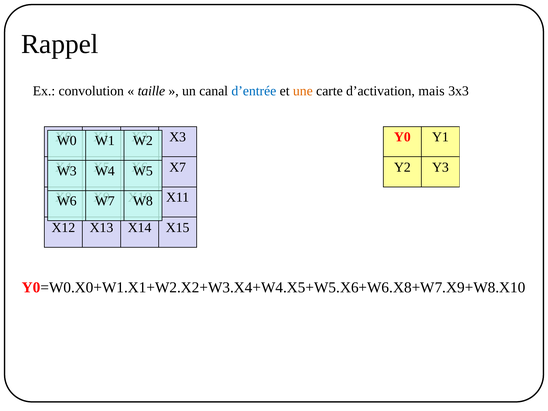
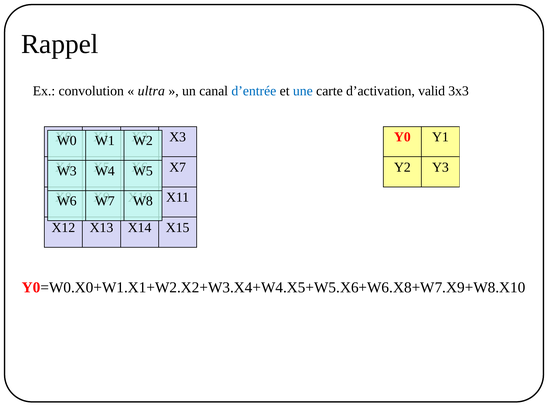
taille: taille -> ultra (151, 91)
une colour: orange -> blue (303, 91)
mais: mais -> valid (432, 91)
